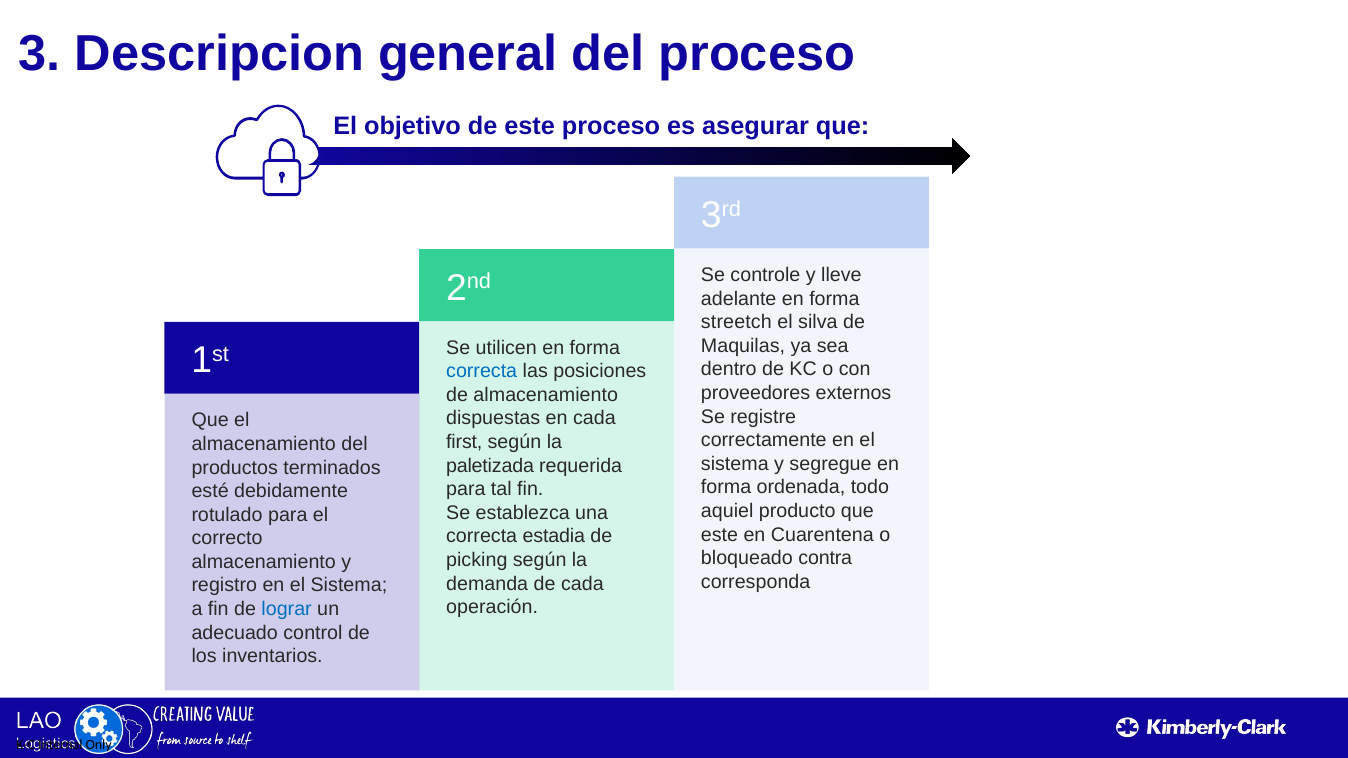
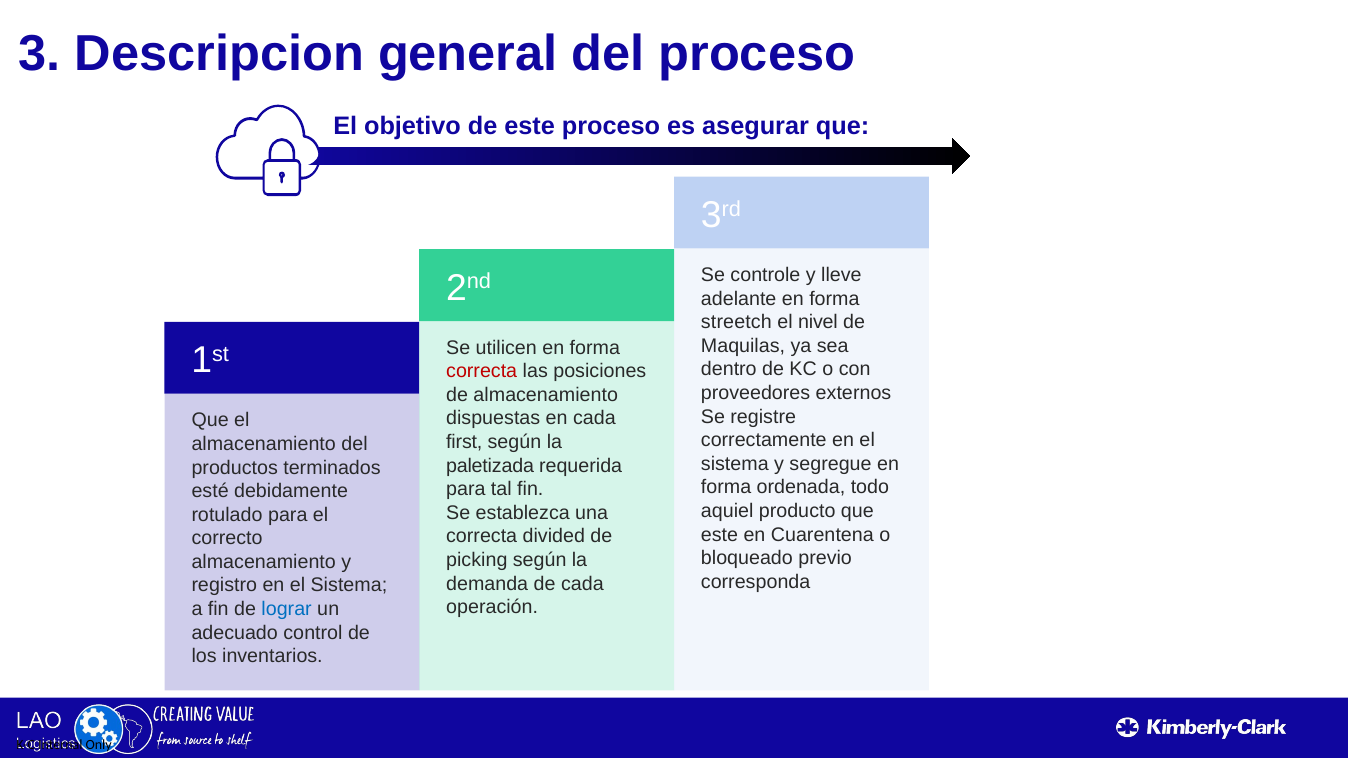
silva: silva -> nivel (818, 322)
correcta colour: blue -> red (482, 371)
estadia: estadia -> divided (554, 537)
contra: contra -> previo (825, 558)
